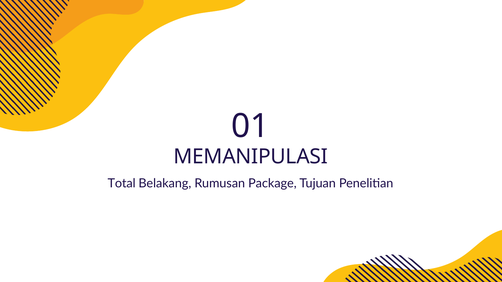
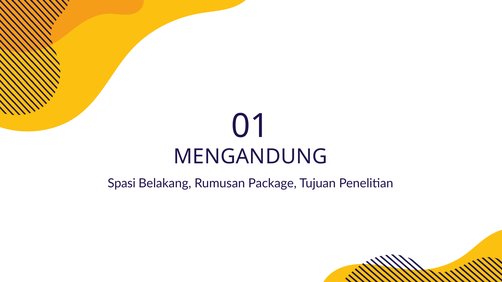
MEMANIPULASI: MEMANIPULASI -> MENGANDUNG (250, 157)
Total: Total -> Spasi (122, 184)
